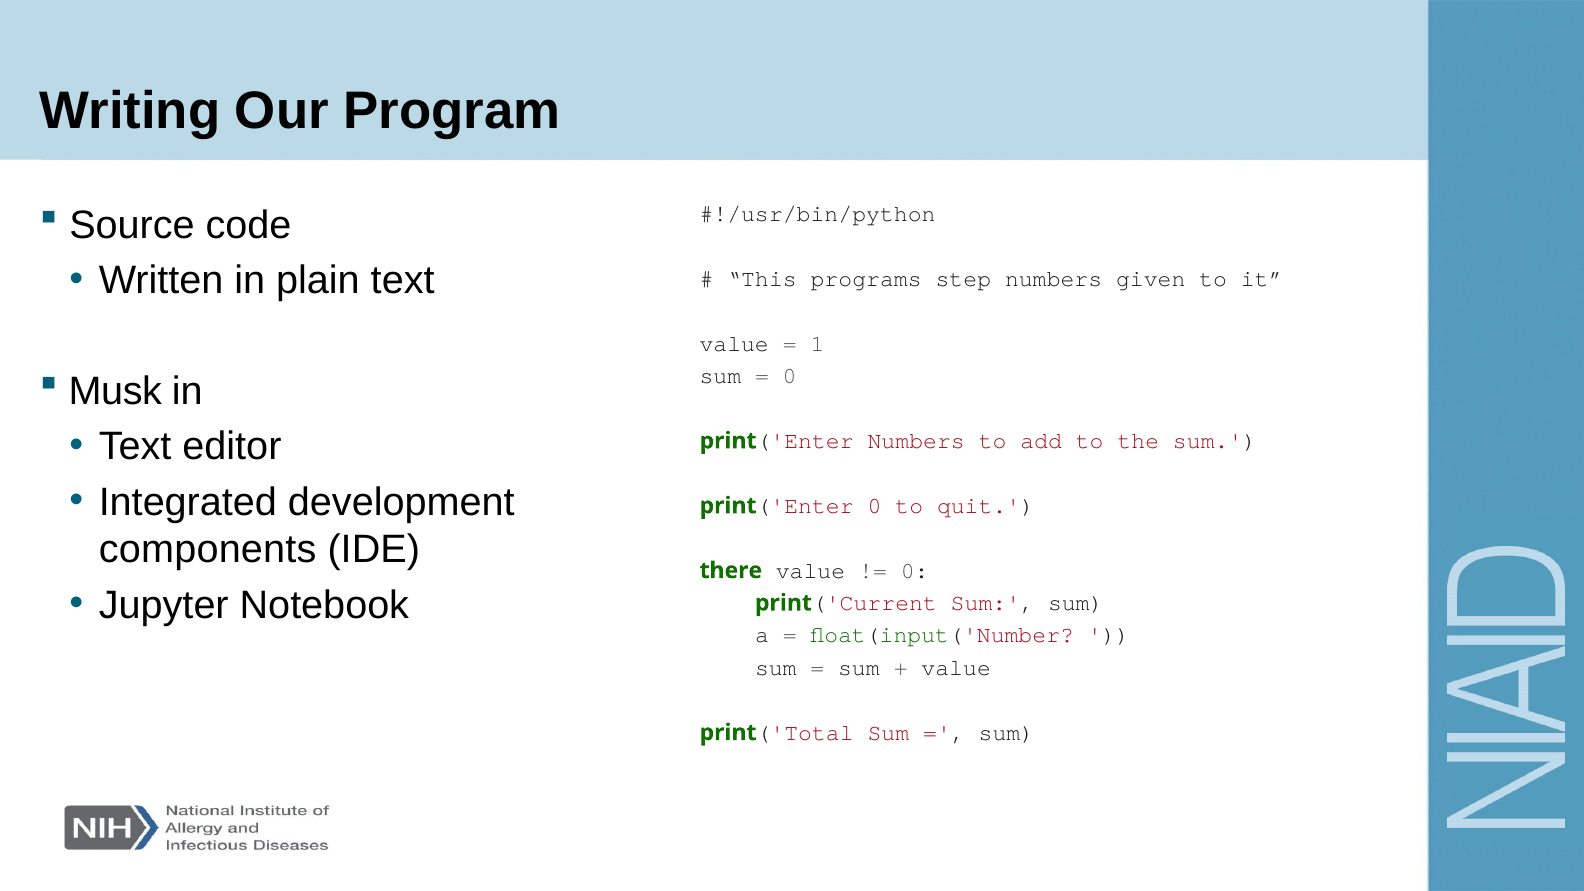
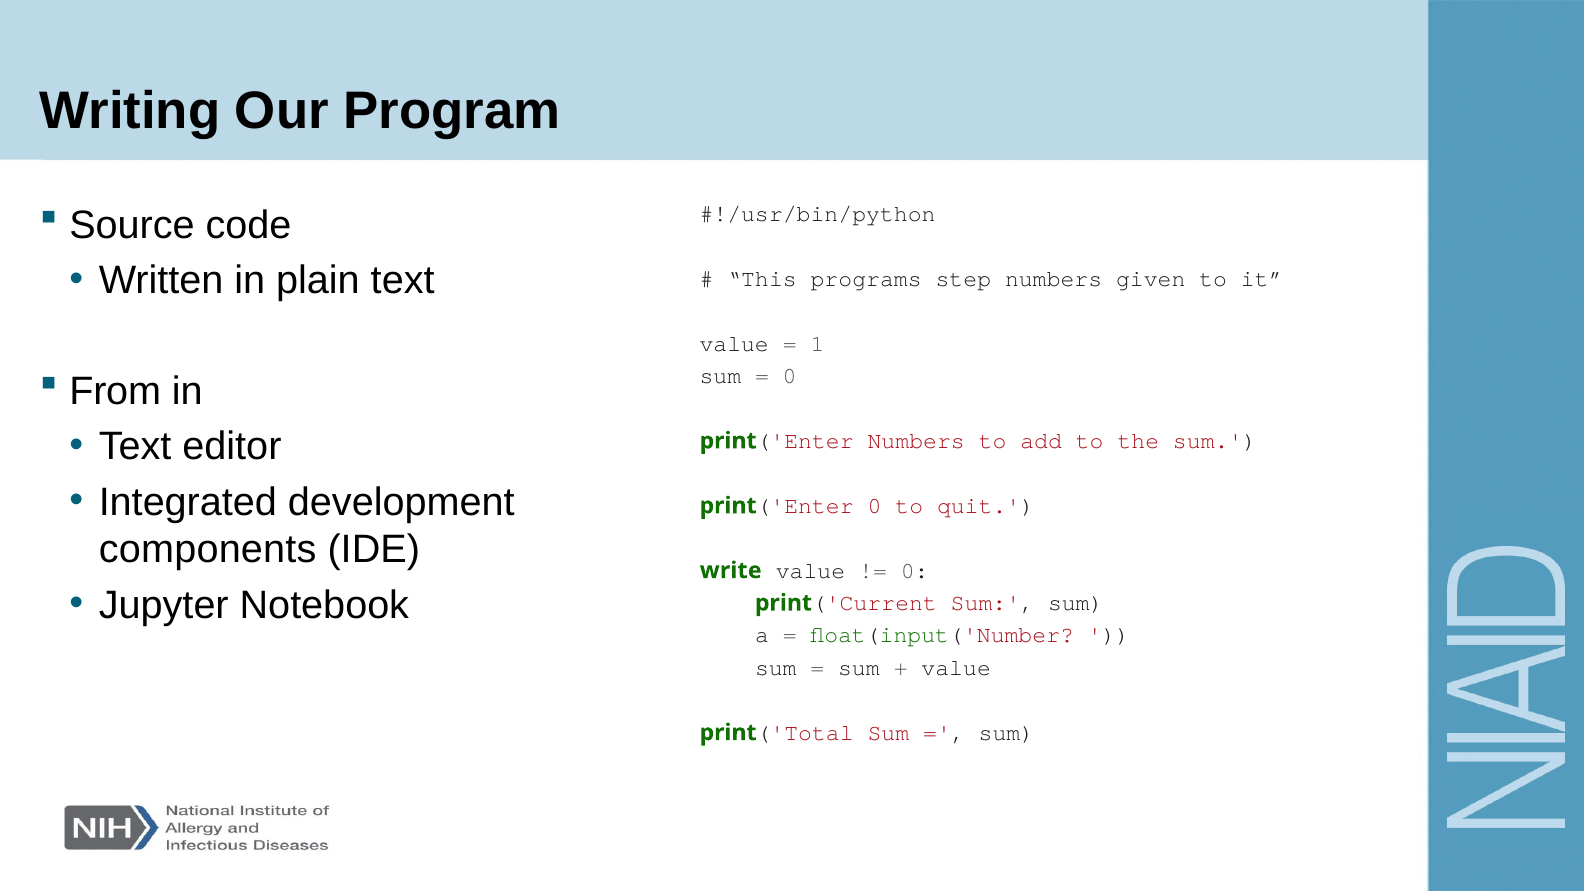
Musk: Musk -> From (115, 391)
there: there -> write (731, 570)
